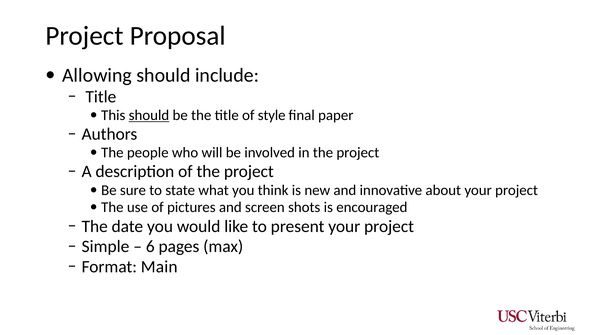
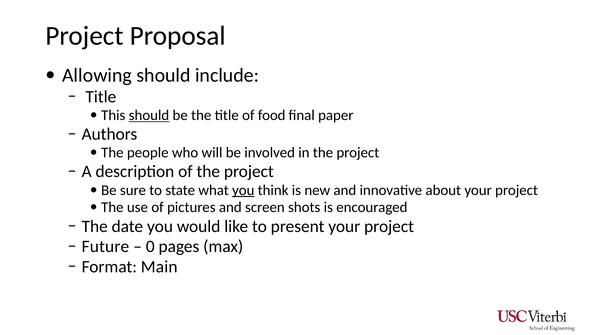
style: style -> food (272, 115)
you underline: none -> present (243, 190)
Simple: Simple -> Future (105, 246)
6: 6 -> 0 (150, 246)
